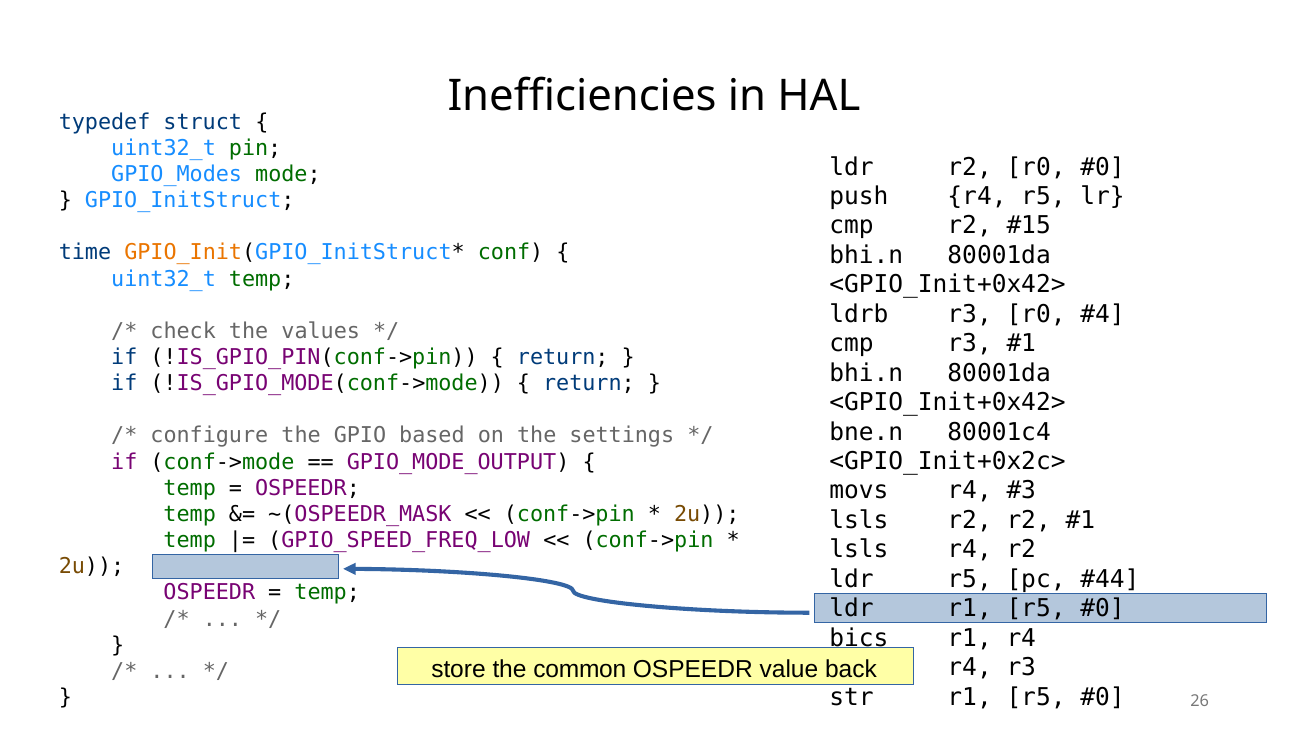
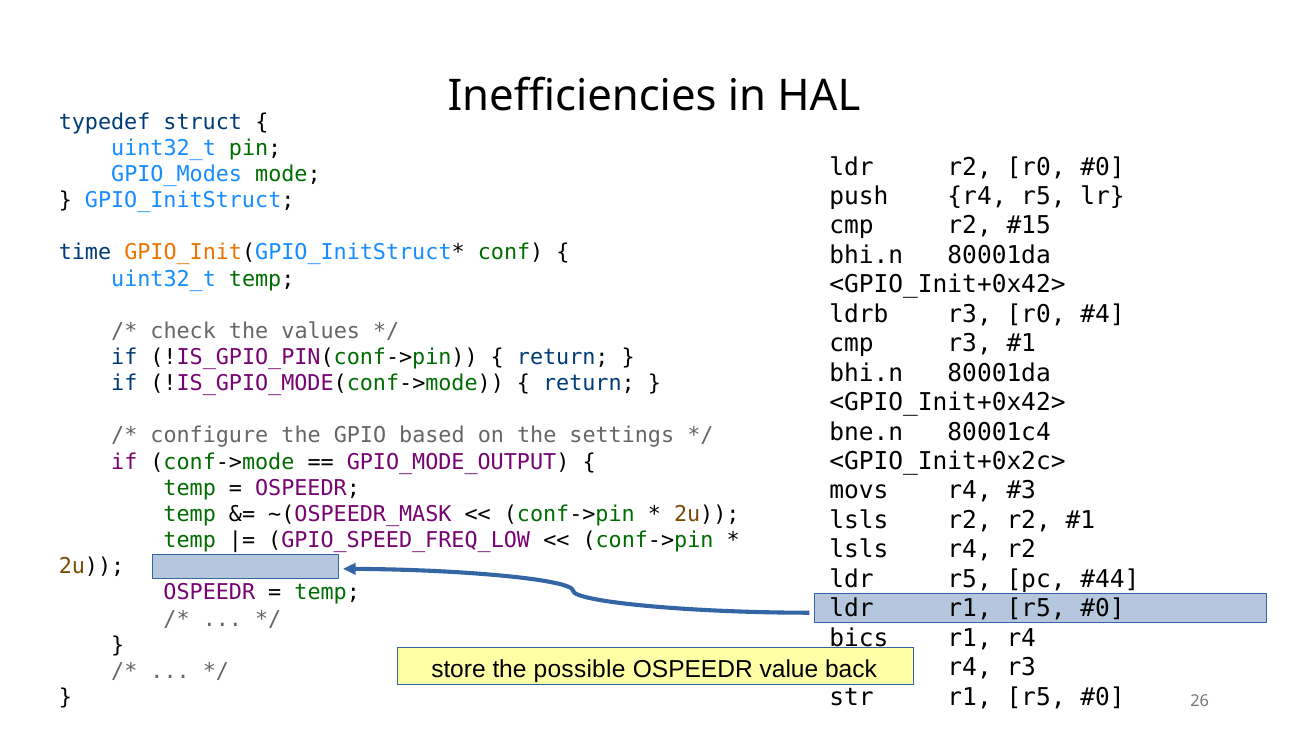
common: common -> possible (580, 669)
